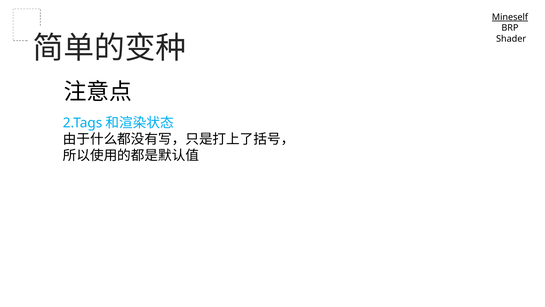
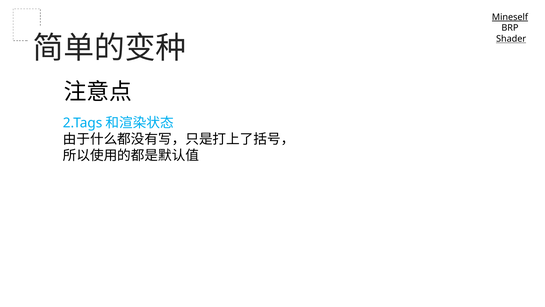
Shader underline: none -> present (511, 39)
